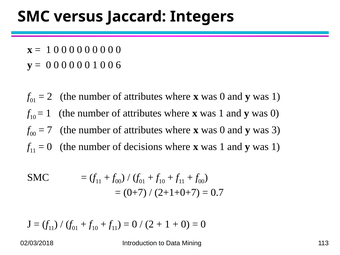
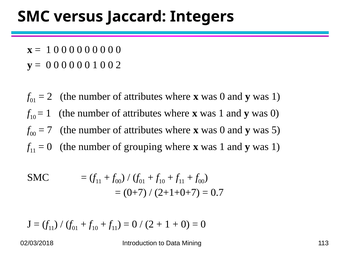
0 6: 6 -> 2 (118, 65)
3: 3 -> 5 (276, 130)
decisions: decisions -> grouping (143, 147)
